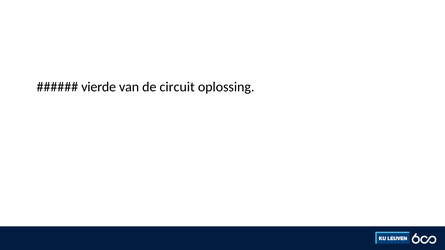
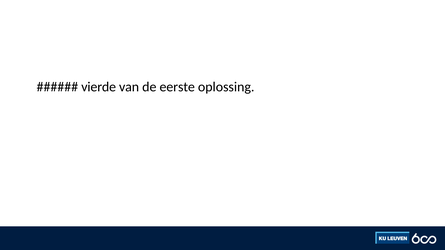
circuit: circuit -> eerste (177, 87)
